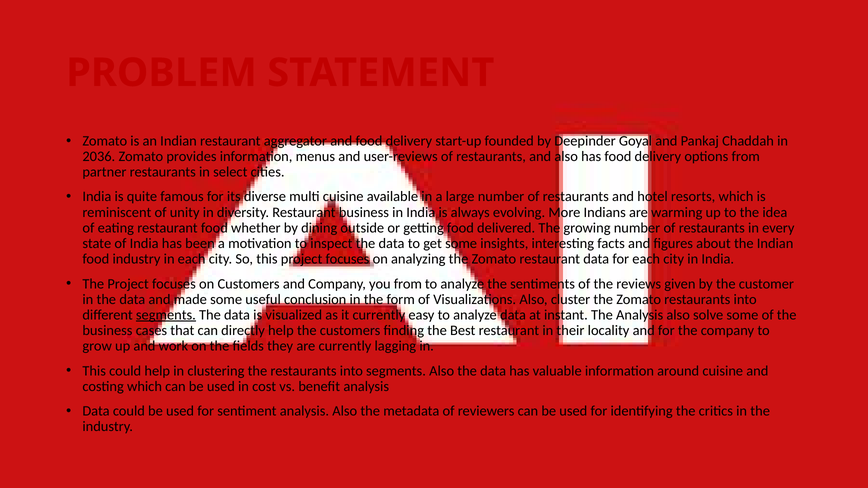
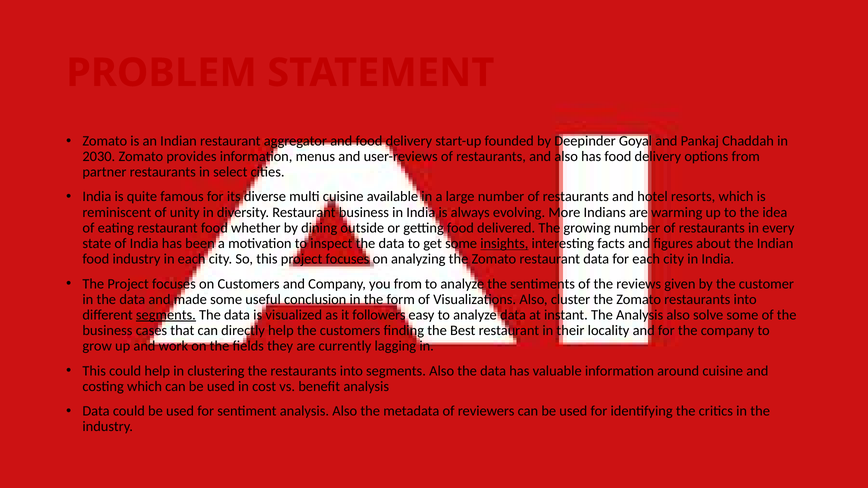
2036: 2036 -> 2030 (99, 157)
insights underline: none -> present (504, 244)
it currently: currently -> followers (379, 315)
